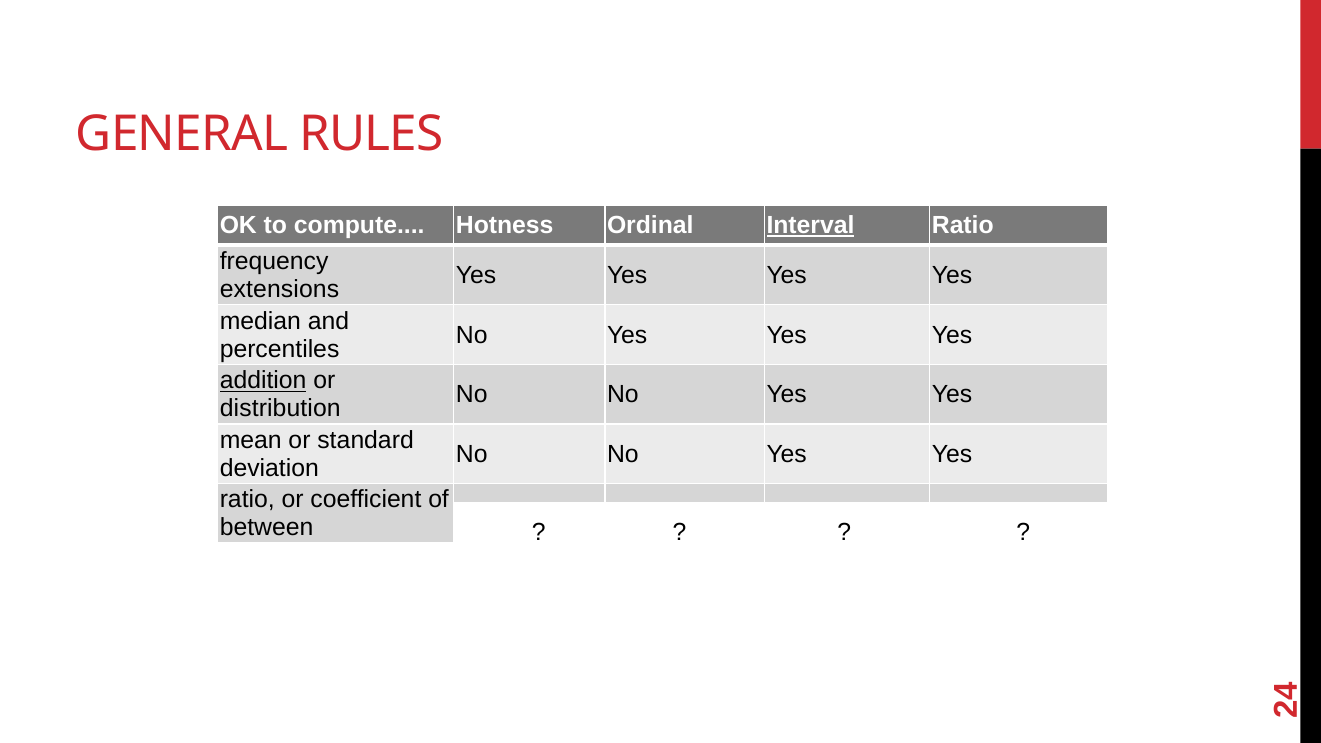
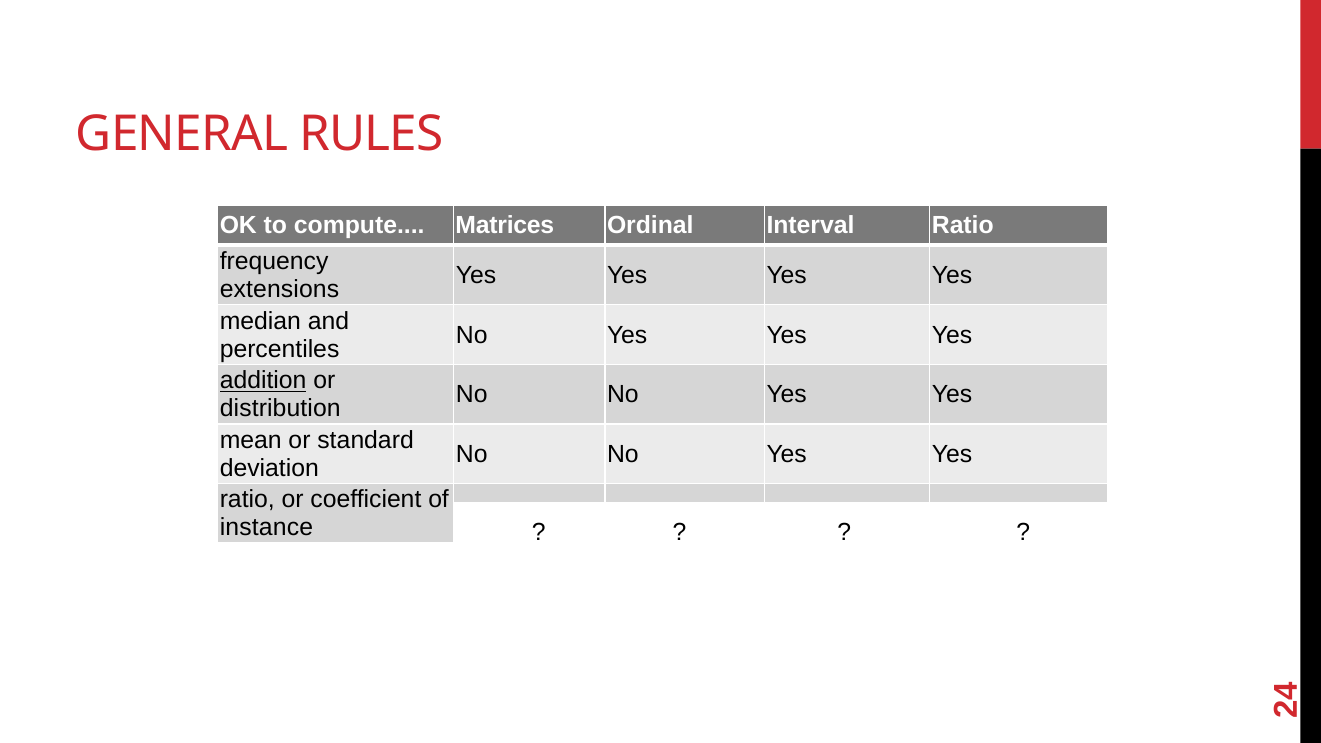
Hotness: Hotness -> Matrices (505, 226)
Interval underline: present -> none (810, 226)
between: between -> instance (266, 528)
